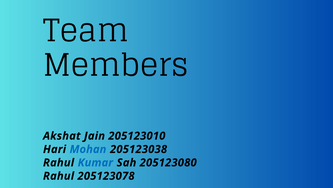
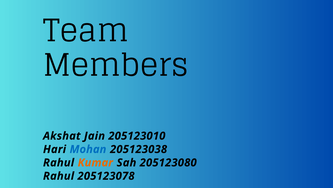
Kumar colour: blue -> orange (95, 162)
